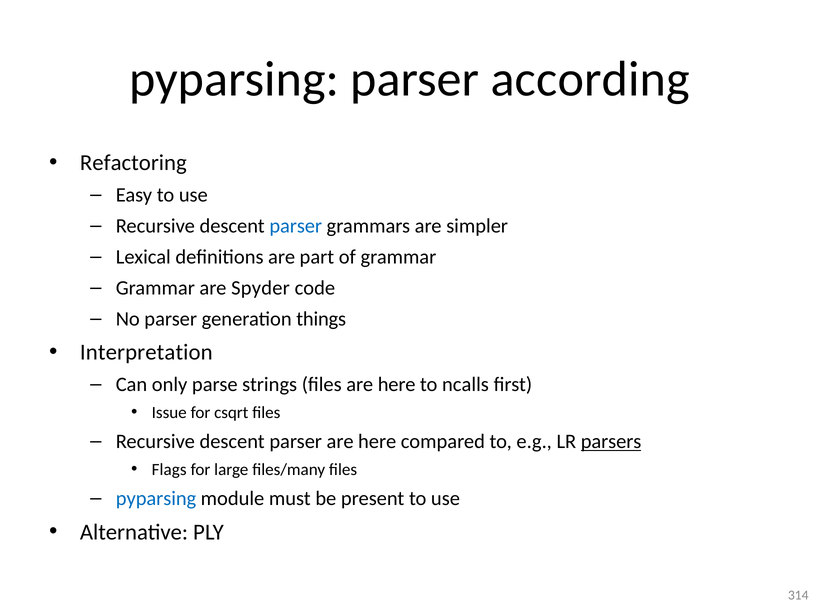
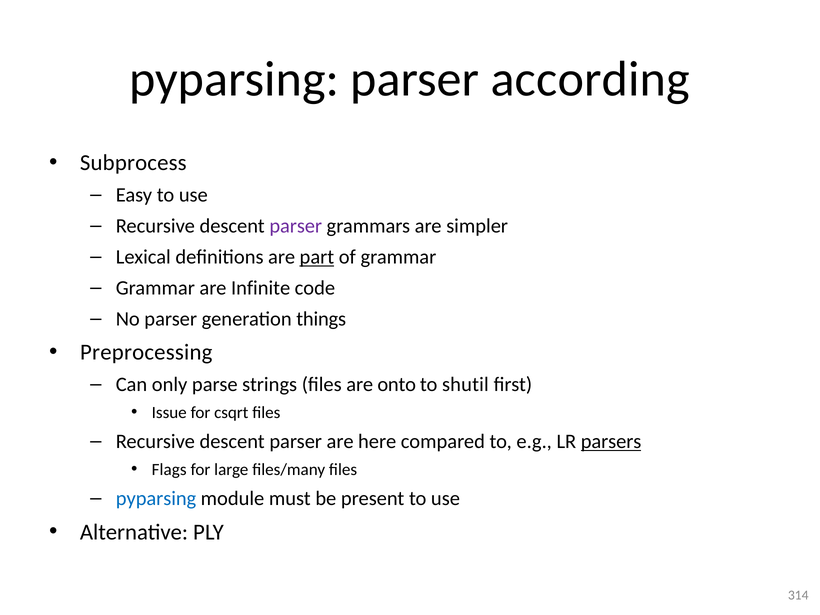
Refactoring: Refactoring -> Subprocess (133, 163)
parser colour: blue -> purple (296, 226)
part underline: none -> present (317, 257)
Spyder: Spyder -> Infinite (261, 288)
Interpretation: Interpretation -> Preprocessing (146, 352)
files are here: here -> onto (397, 385)
ncalls: ncalls -> shutil (465, 385)
